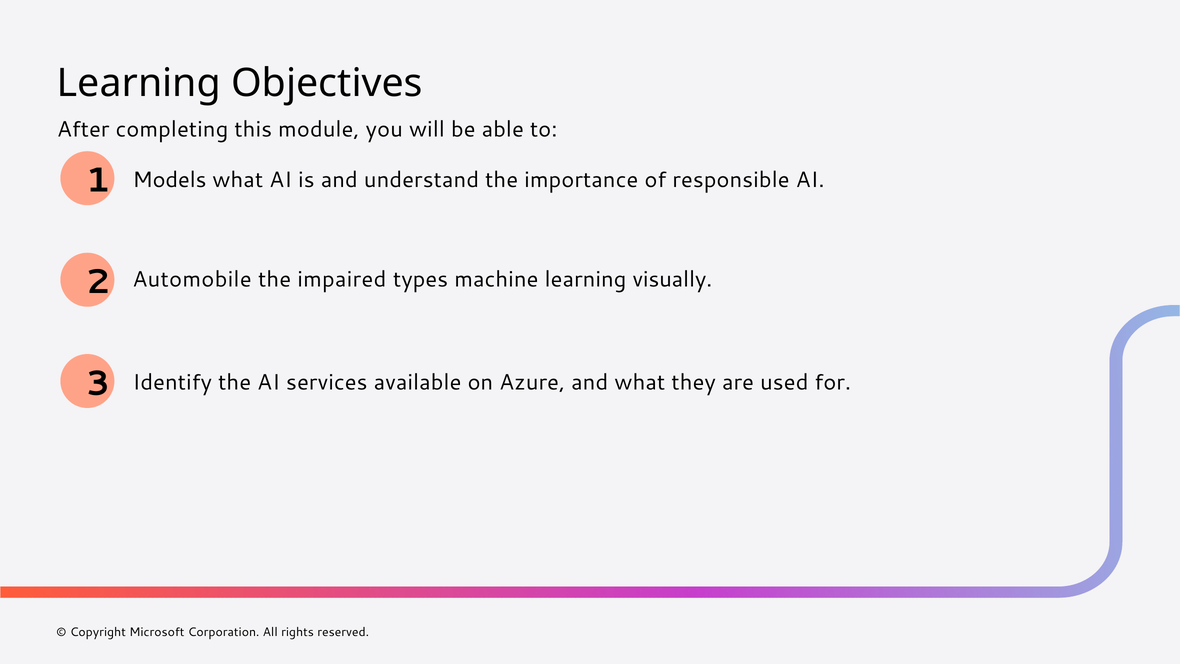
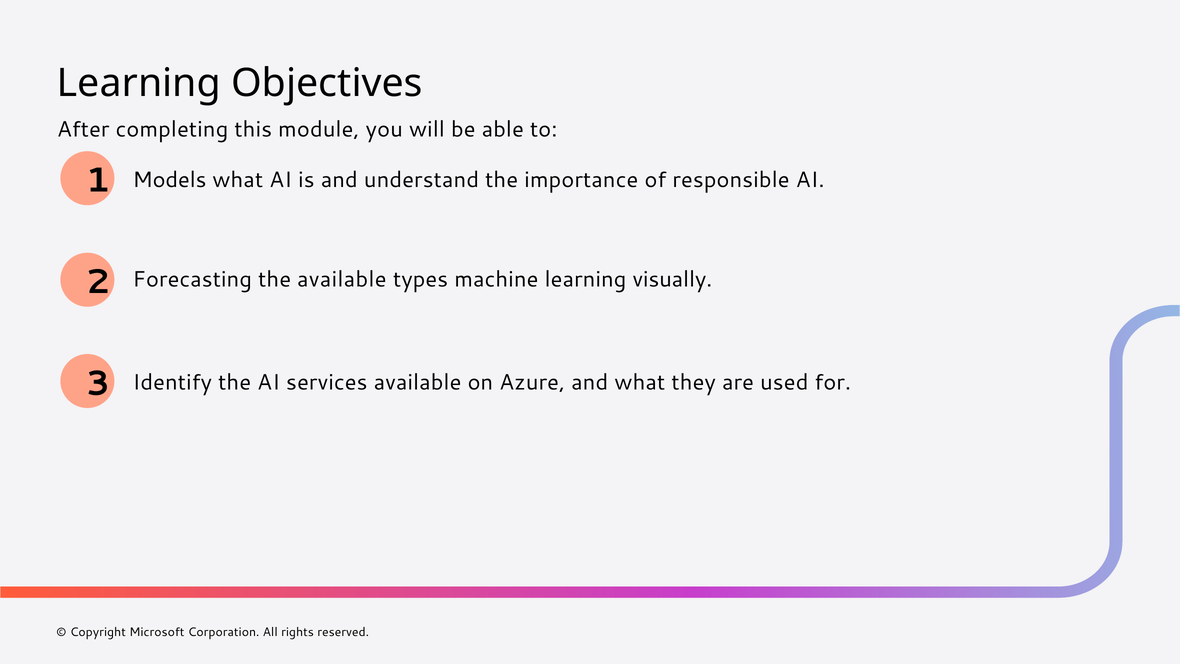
Automobile: Automobile -> Forecasting (192, 279)
the impaired: impaired -> available (342, 279)
